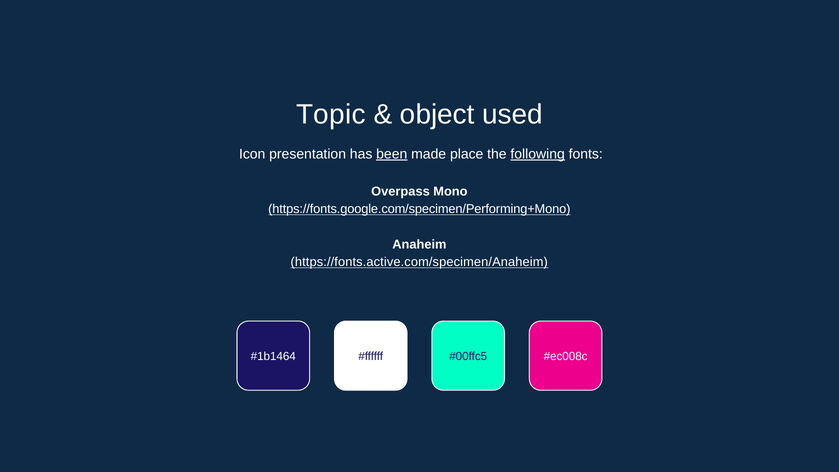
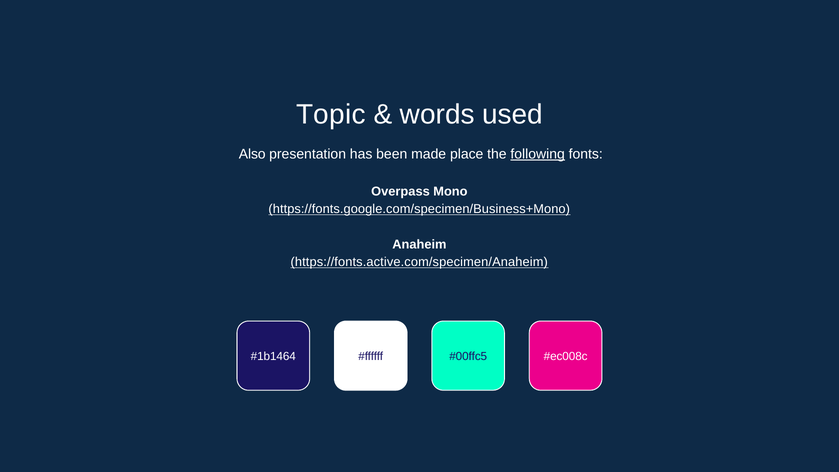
object: object -> words (437, 115)
Icon: Icon -> Also (252, 154)
been underline: present -> none (392, 154)
https://fonts.google.com/specimen/Performing+Mono: https://fonts.google.com/specimen/Performing+Mono -> https://fonts.google.com/specimen/Business+Mono (419, 209)
